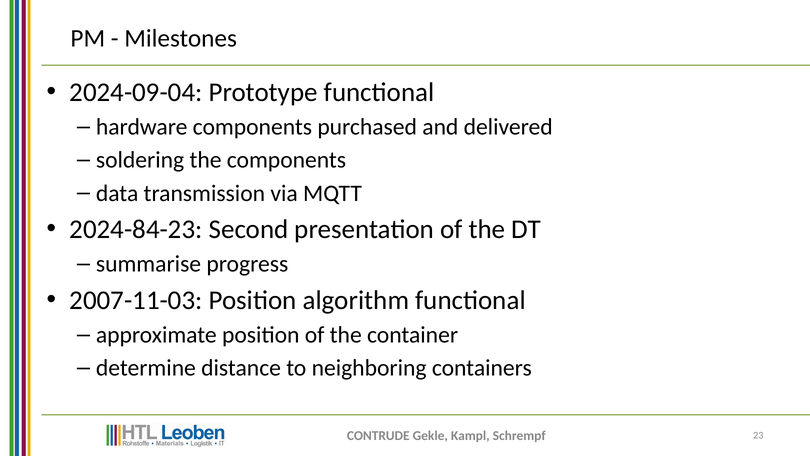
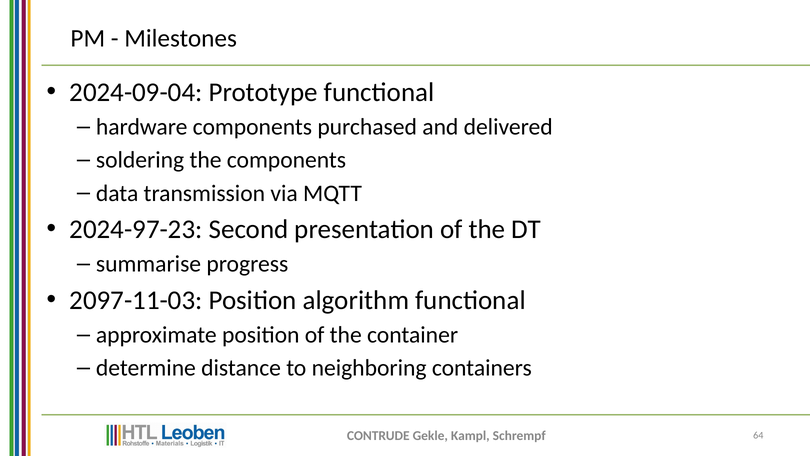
2024-84-23: 2024-84-23 -> 2024-97-23 (136, 229)
2007-11-03: 2007-11-03 -> 2097-11-03 (136, 300)
23: 23 -> 64 (758, 435)
